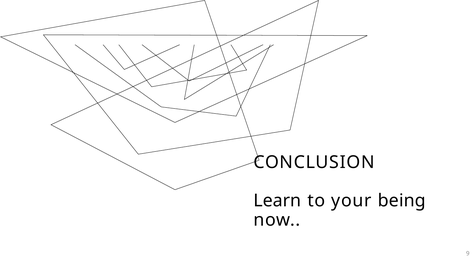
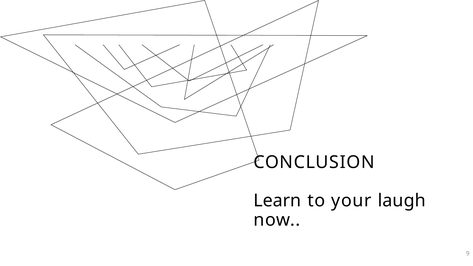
being: being -> laugh (402, 201)
